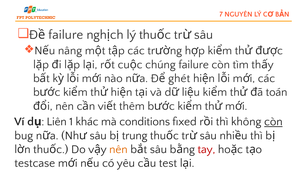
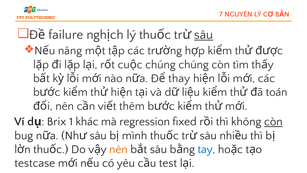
sâu underline: none -> present (204, 35)
chúng failure: failure -> chúng (194, 64)
ghét: ghét -> thay (179, 78)
Liên: Liên -> Brix (57, 121)
conditions: conditions -> regression (145, 121)
trung: trung -> mình (135, 135)
tay colour: red -> blue (206, 149)
